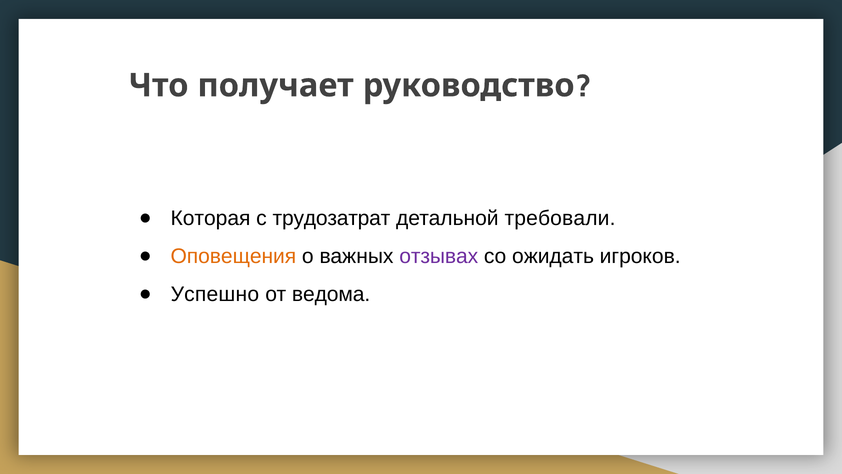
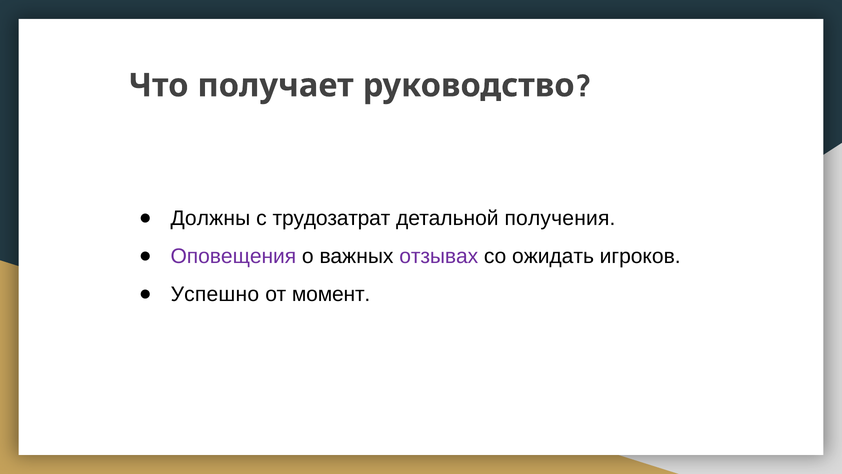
Которая: Которая -> Должны (210, 218)
требовали: требовали -> получения (560, 218)
Оповещения colour: orange -> purple (233, 256)
ведома: ведома -> момент (331, 294)
